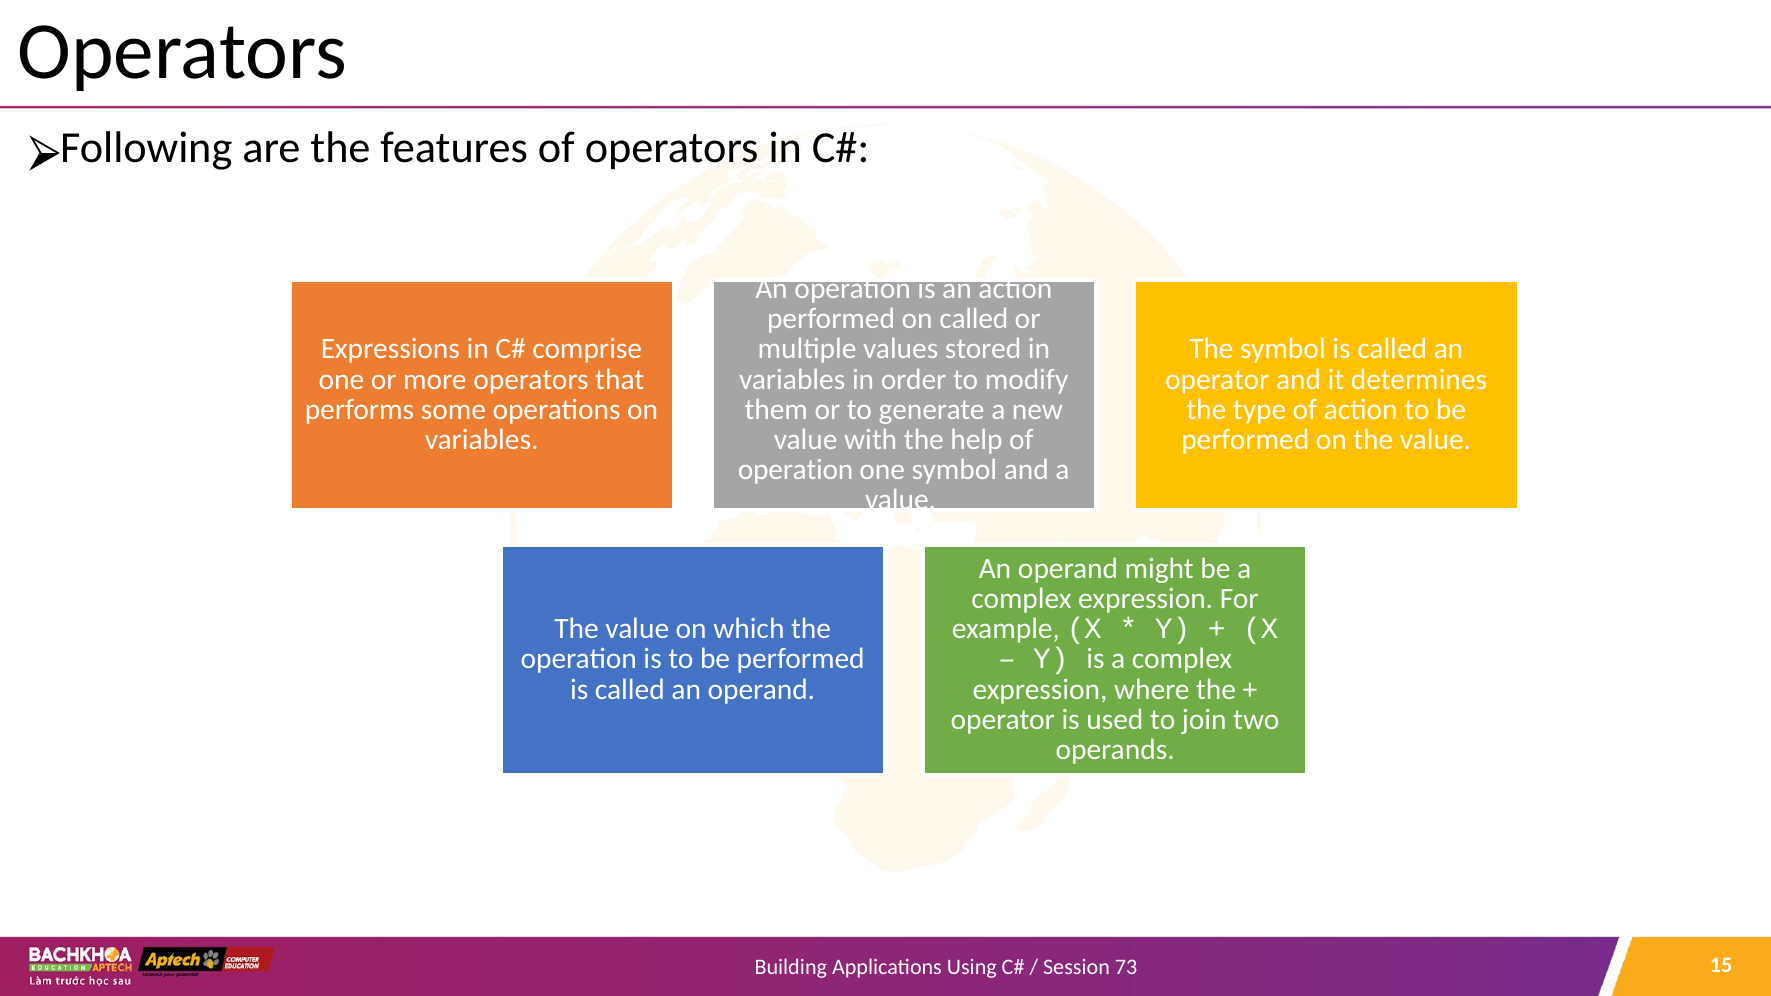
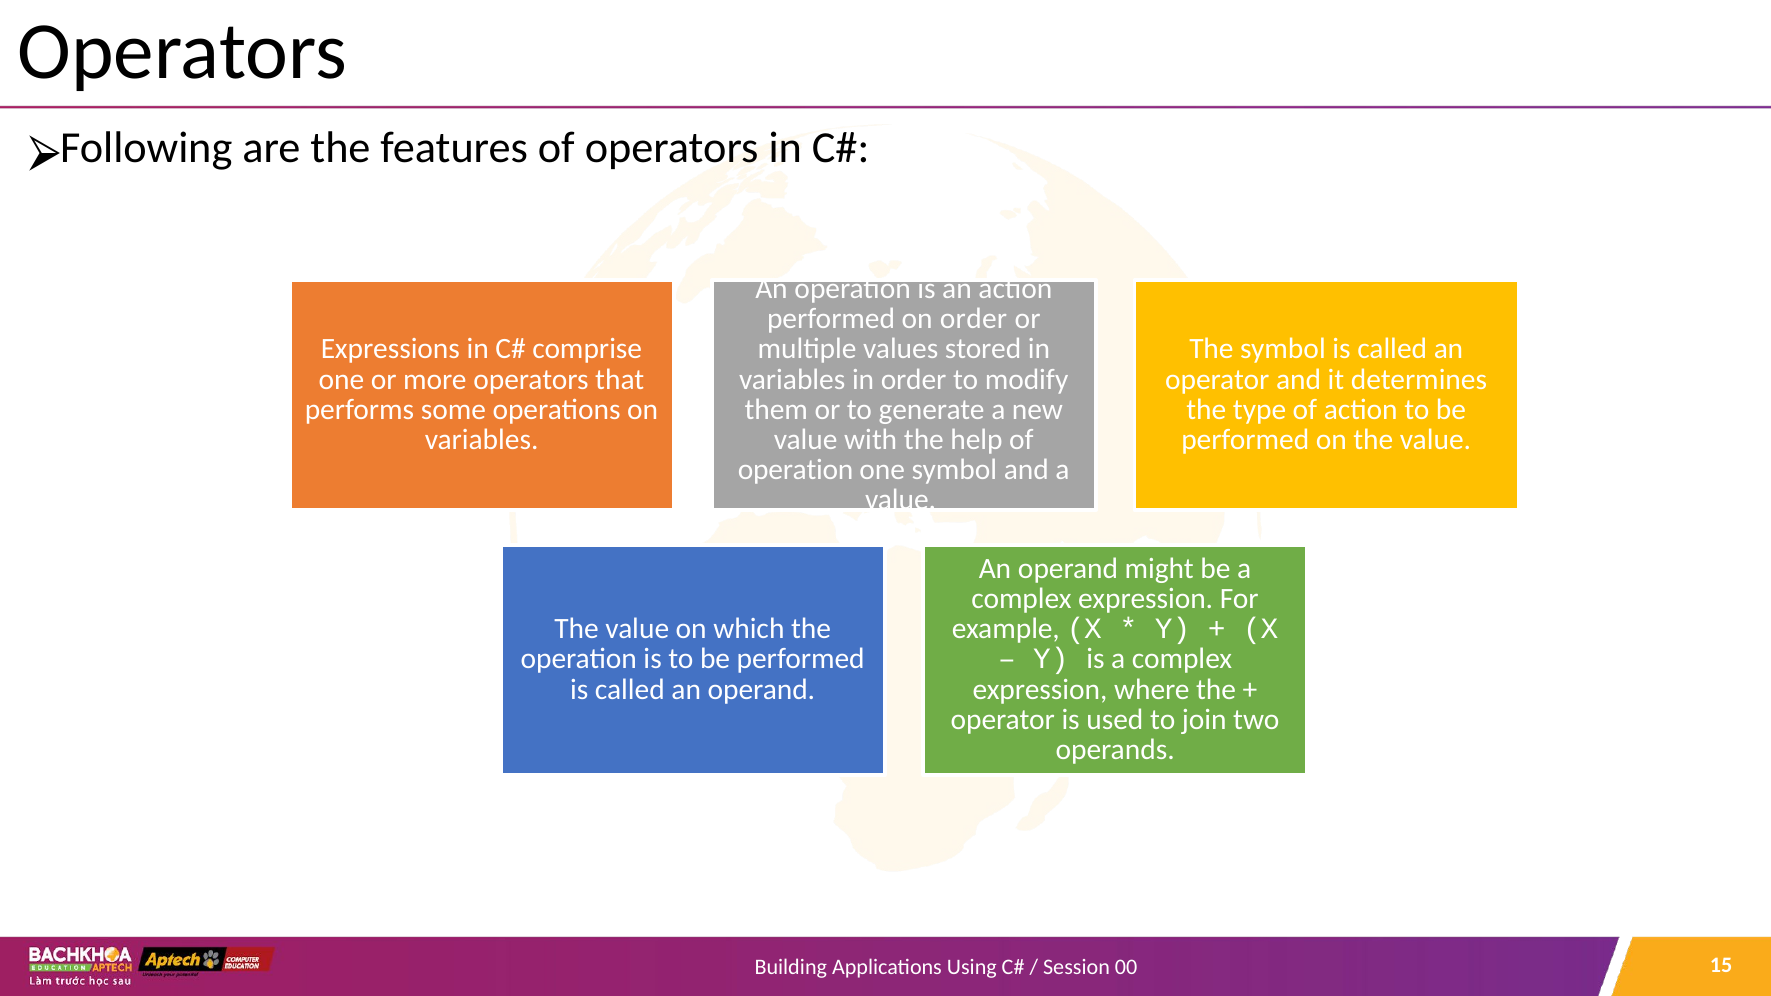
on called: called -> order (974, 319)
73: 73 -> 00 (1126, 967)
